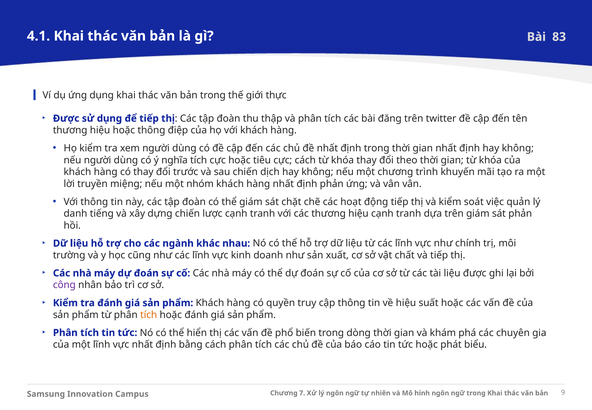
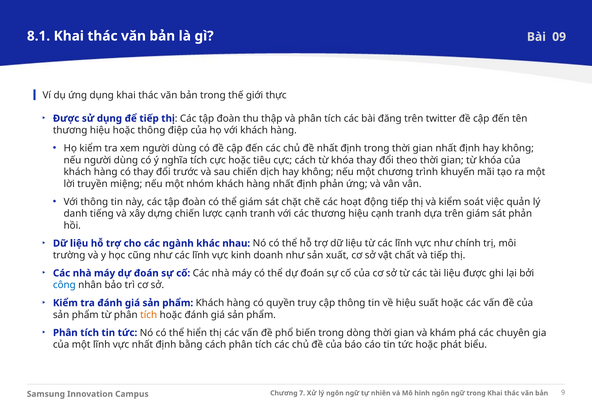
4.1: 4.1 -> 8.1 (39, 36)
83: 83 -> 09 (559, 37)
công colour: purple -> blue (64, 285)
